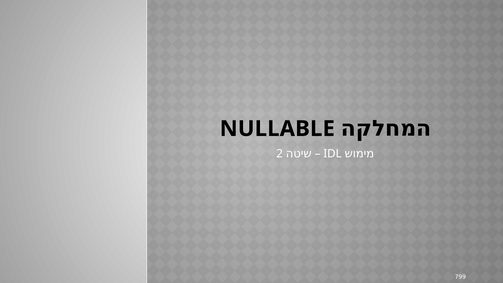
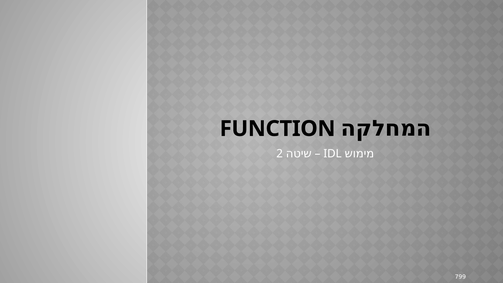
NULLABLE: NULLABLE -> FUNCTION (278, 129)
